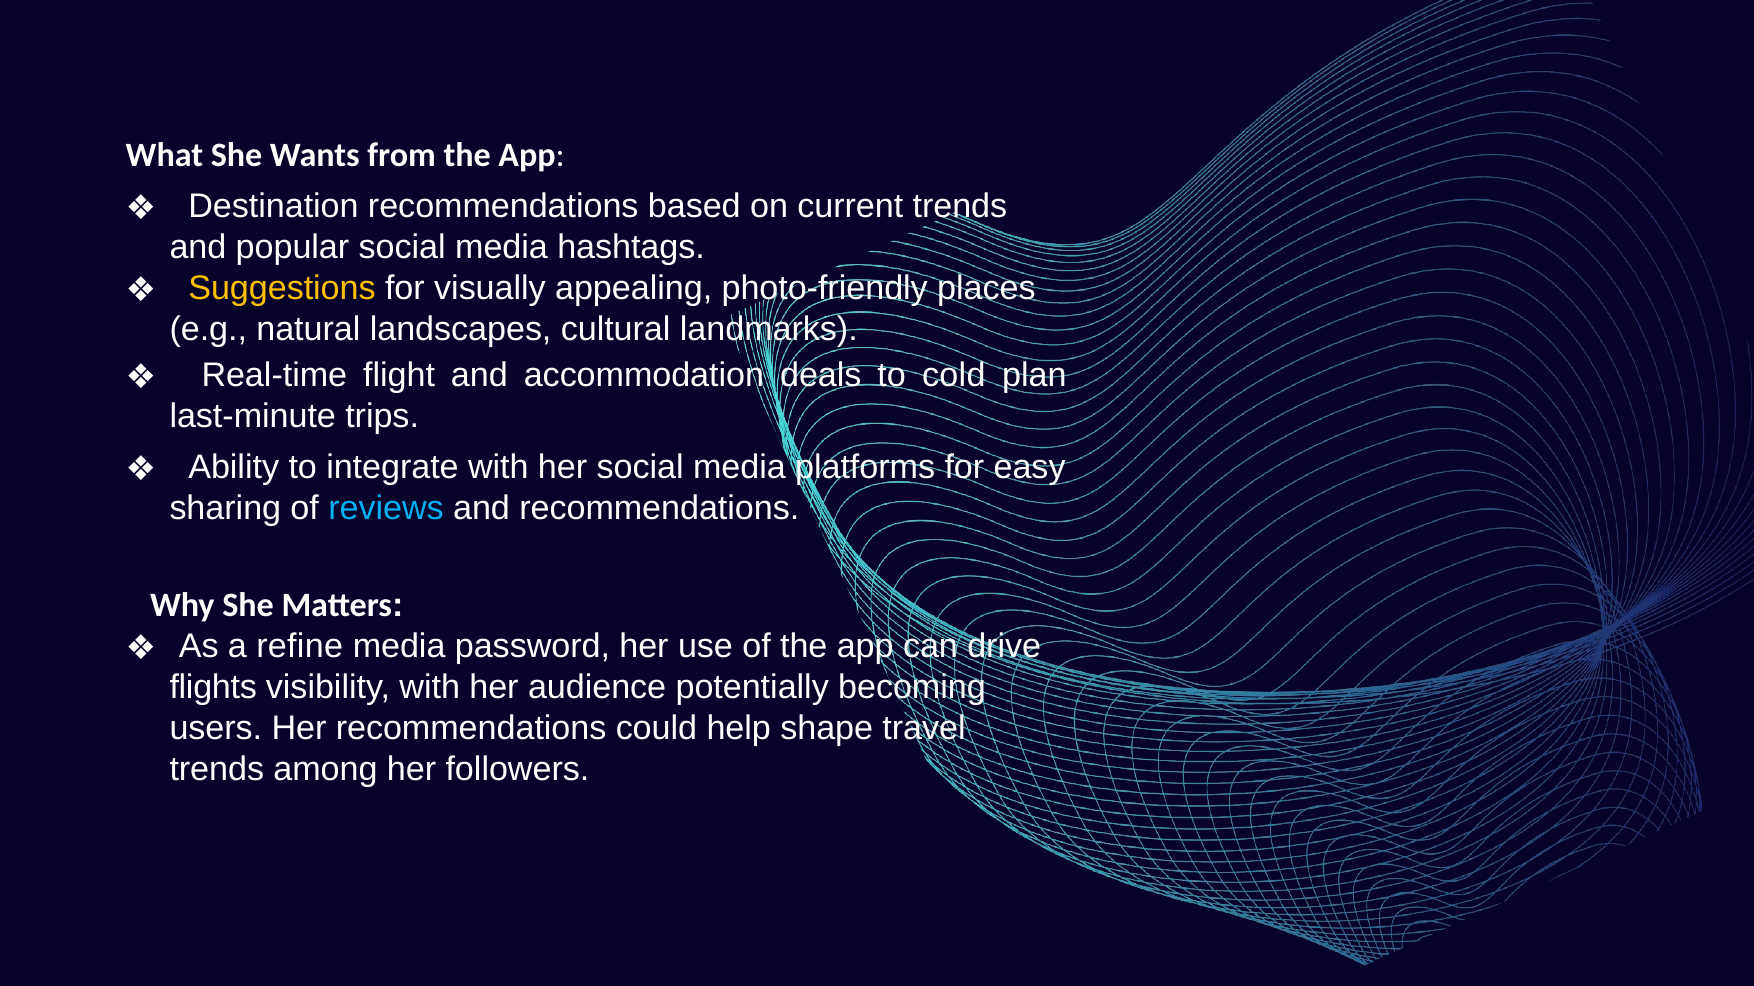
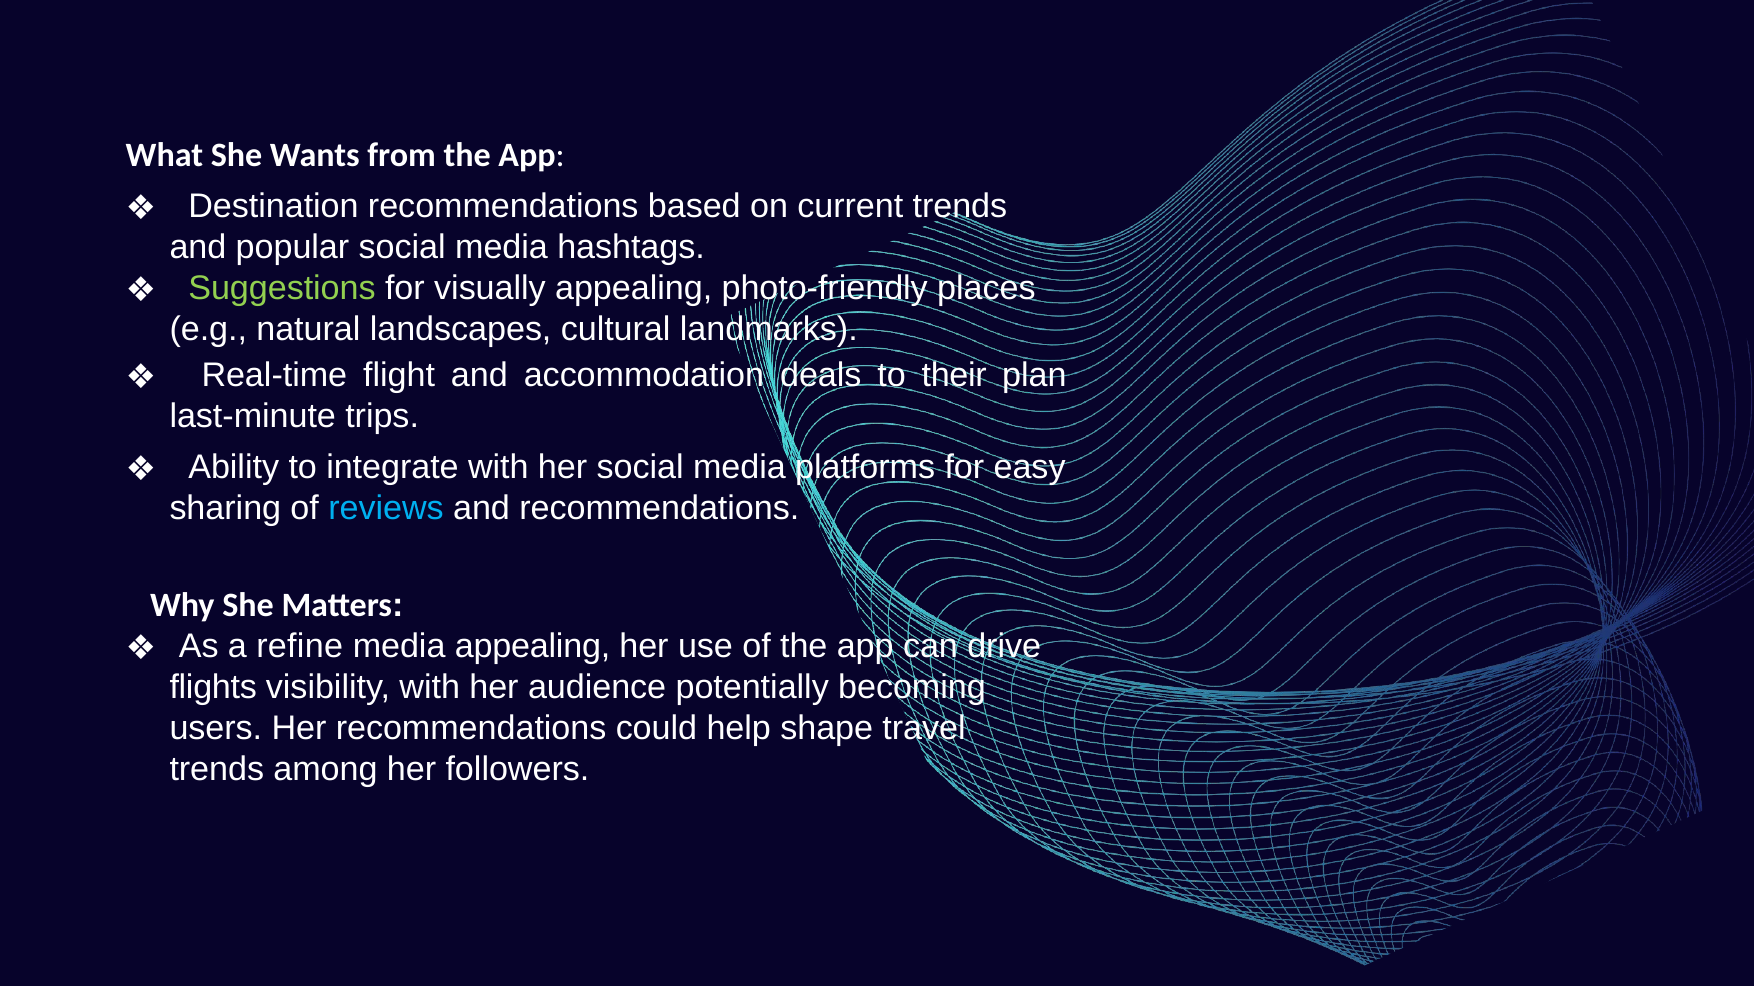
Suggestions colour: yellow -> light green (282, 288)
cold: cold -> their (954, 375)
media password: password -> appealing (533, 646)
